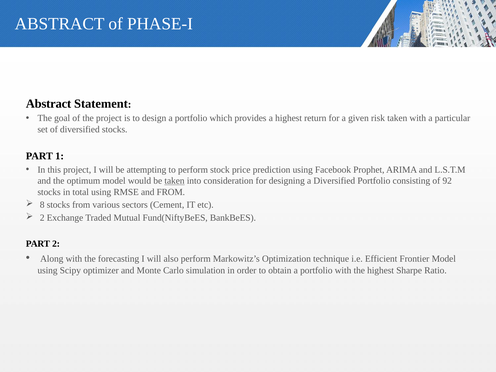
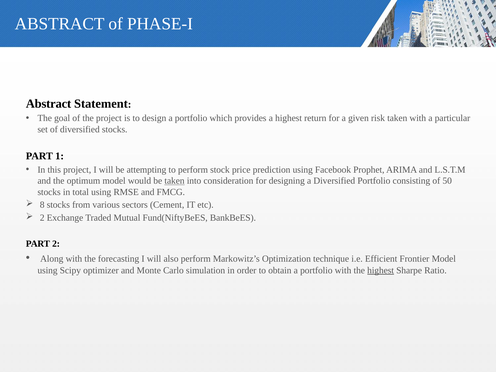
92: 92 -> 50 (447, 181)
and FROM: FROM -> FMCG (171, 192)
highest underline: none -> present (381, 270)
